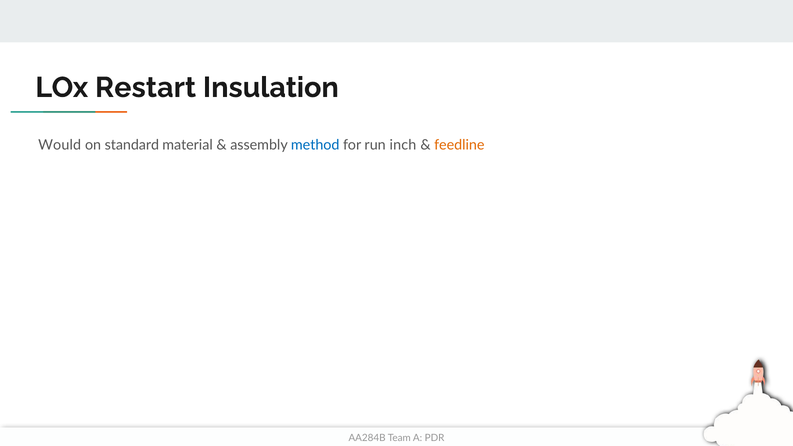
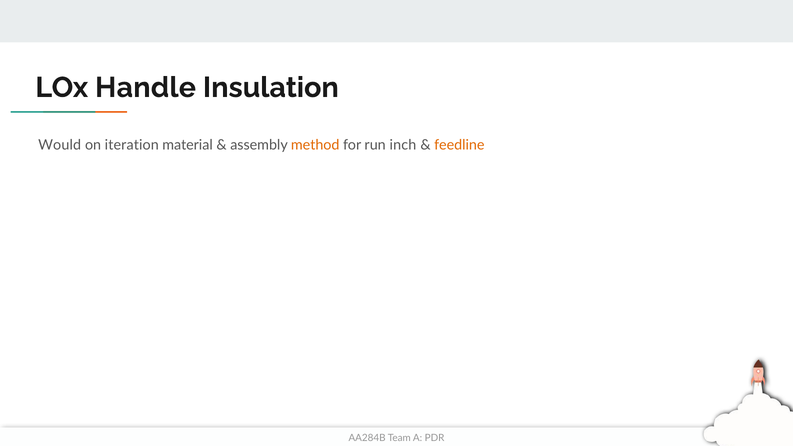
Restart: Restart -> Handle (145, 88)
standard: standard -> iteration (132, 145)
method colour: blue -> orange (315, 145)
